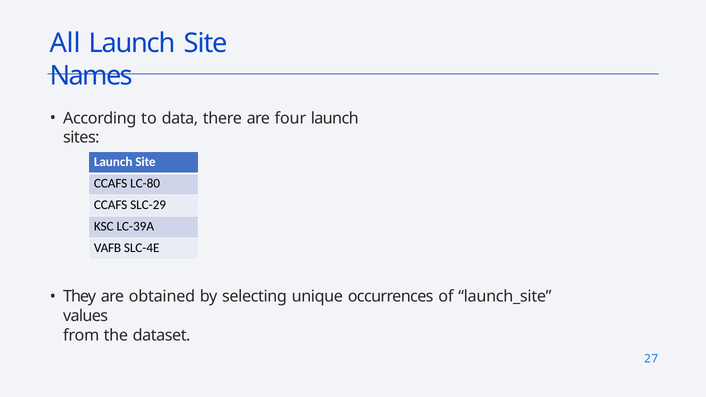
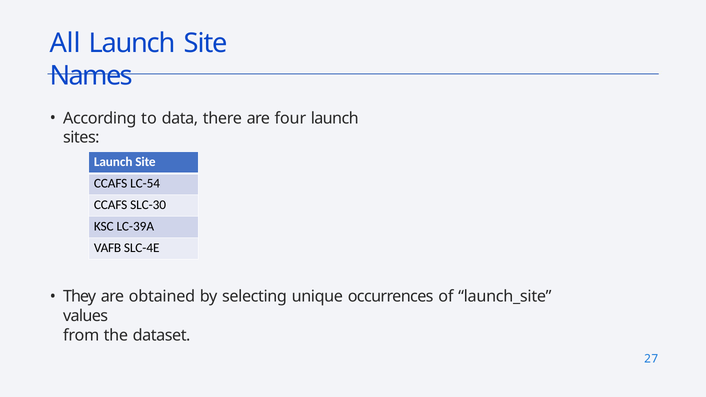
LC-80: LC-80 -> LC-54 (145, 184)
SLC-29: SLC-29 -> SLC-30 (148, 205)
